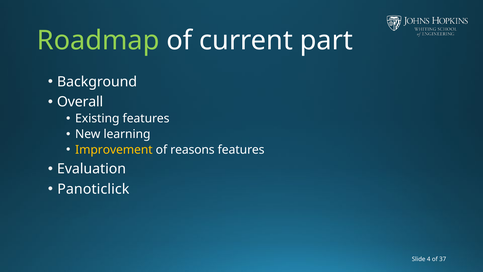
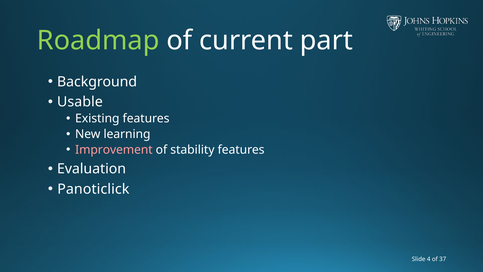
Overall: Overall -> Usable (80, 102)
Improvement colour: yellow -> pink (114, 150)
reasons: reasons -> stability (192, 150)
